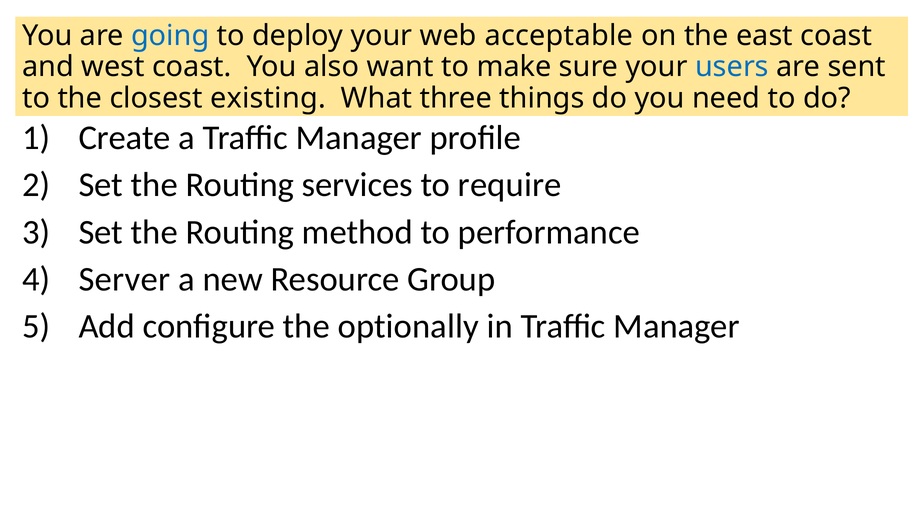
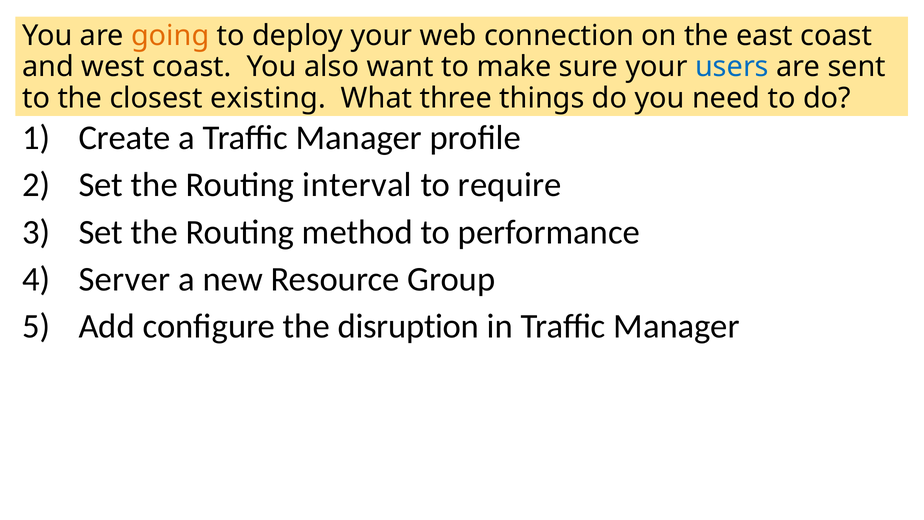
going colour: blue -> orange (170, 36)
acceptable: acceptable -> connection (559, 36)
services: services -> interval (357, 185)
optionally: optionally -> disruption (408, 326)
